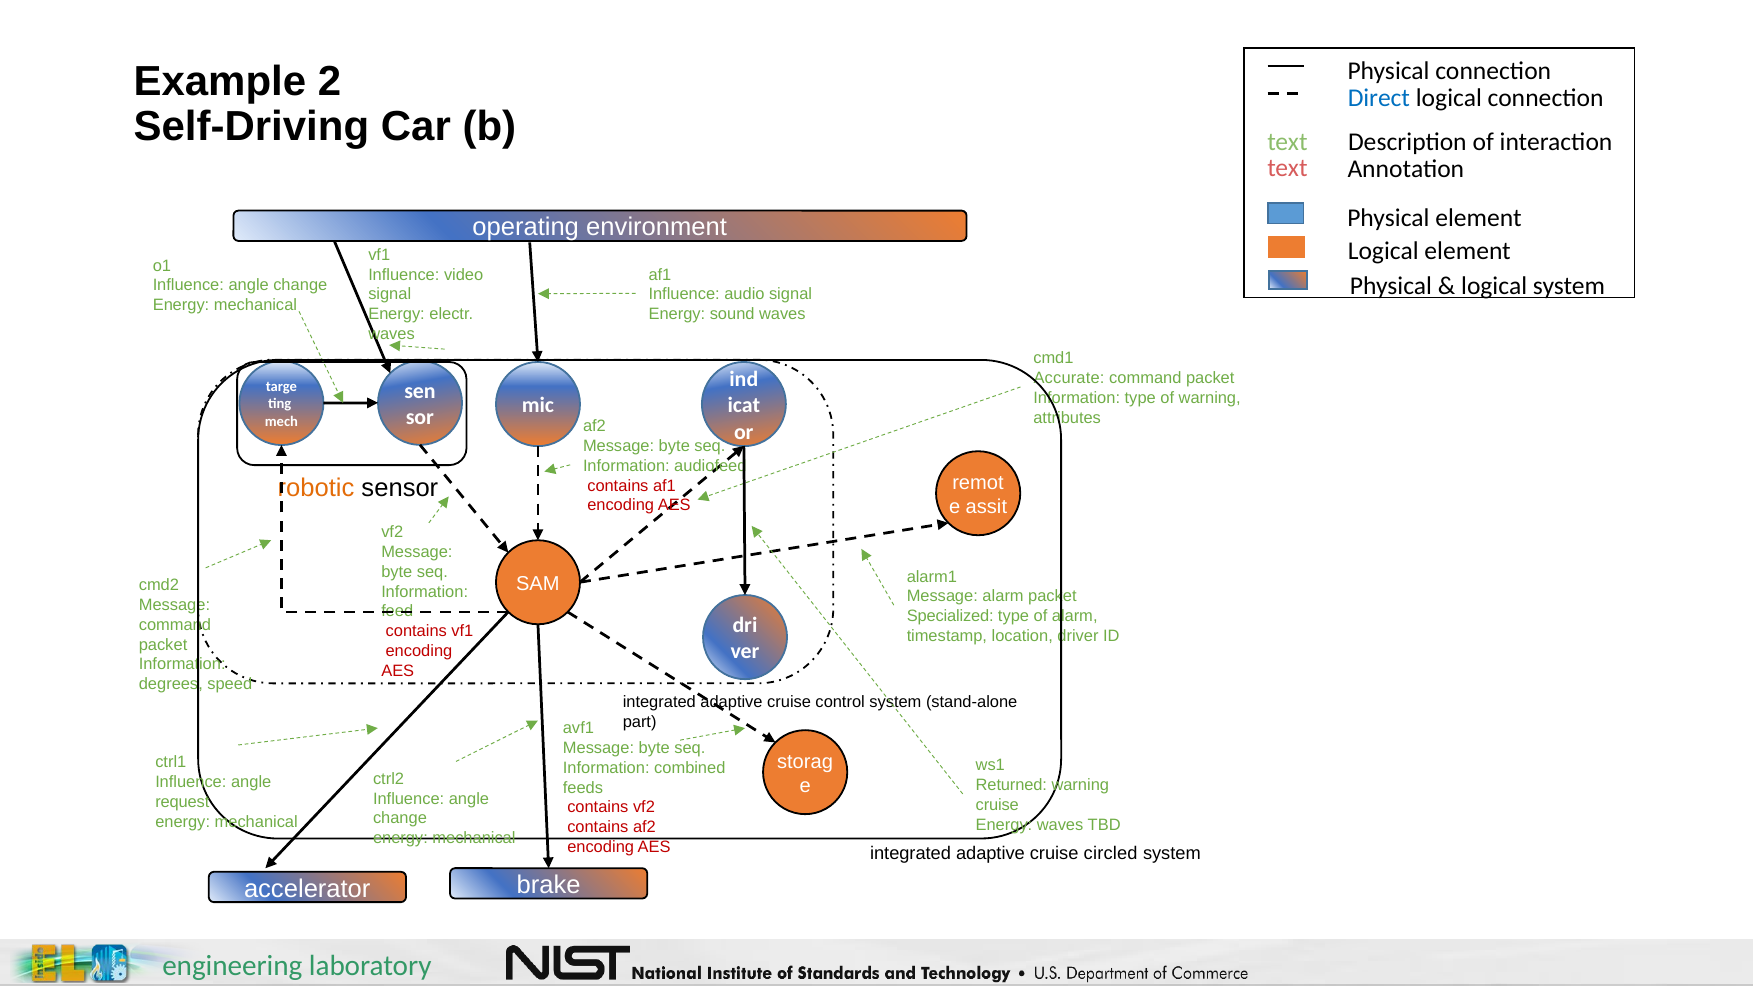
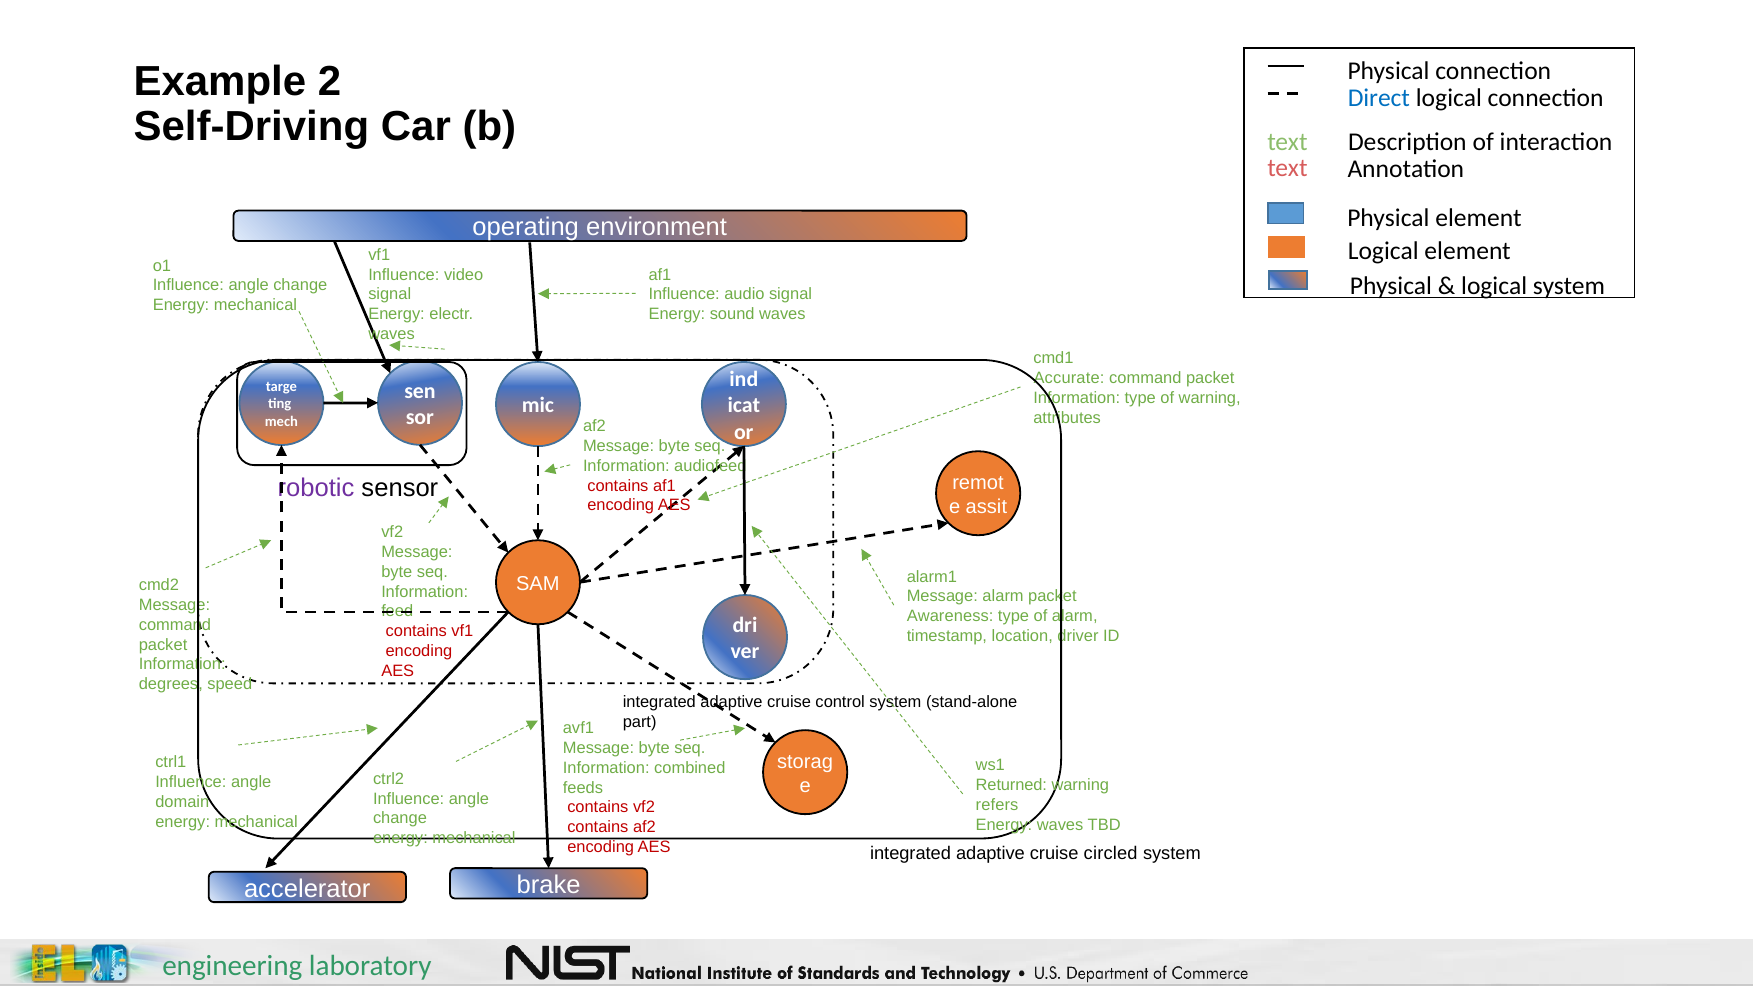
robotic colour: orange -> purple (316, 488)
Specialized: Specialized -> Awareness (950, 616)
request: request -> domain (182, 802)
cruise: cruise -> refers (997, 805)
